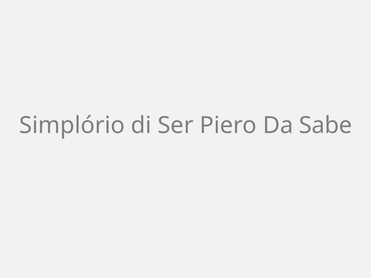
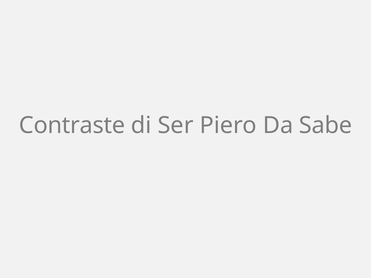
Simplório: Simplório -> Contraste (72, 125)
